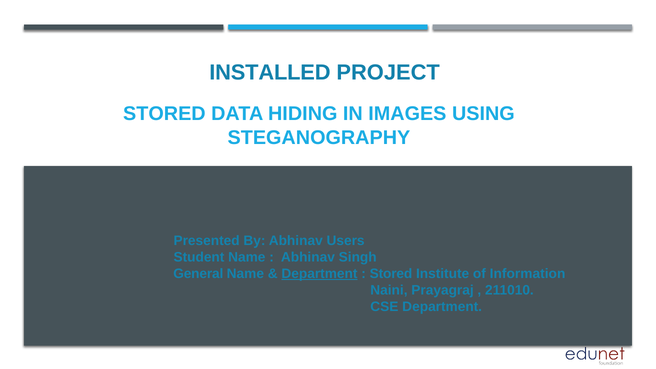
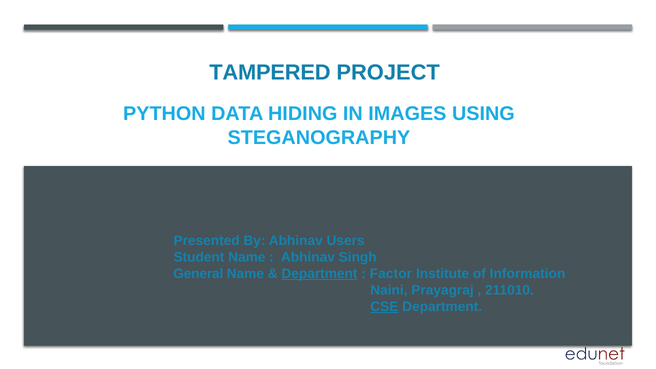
INSTALLED: INSTALLED -> TAMPERED (270, 73)
STORED: STORED -> PYTHON (164, 114)
Stored: Stored -> Factor (391, 274)
CSE underline: none -> present (384, 307)
